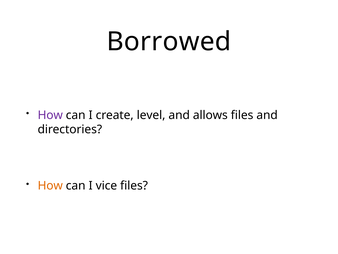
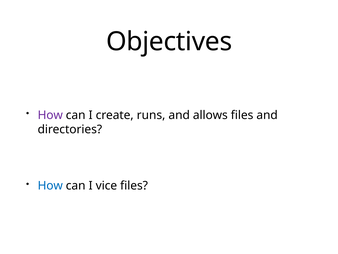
Borrowed: Borrowed -> Objectives (169, 41)
level: level -> runs (151, 115)
How colour: orange -> blue (50, 185)
